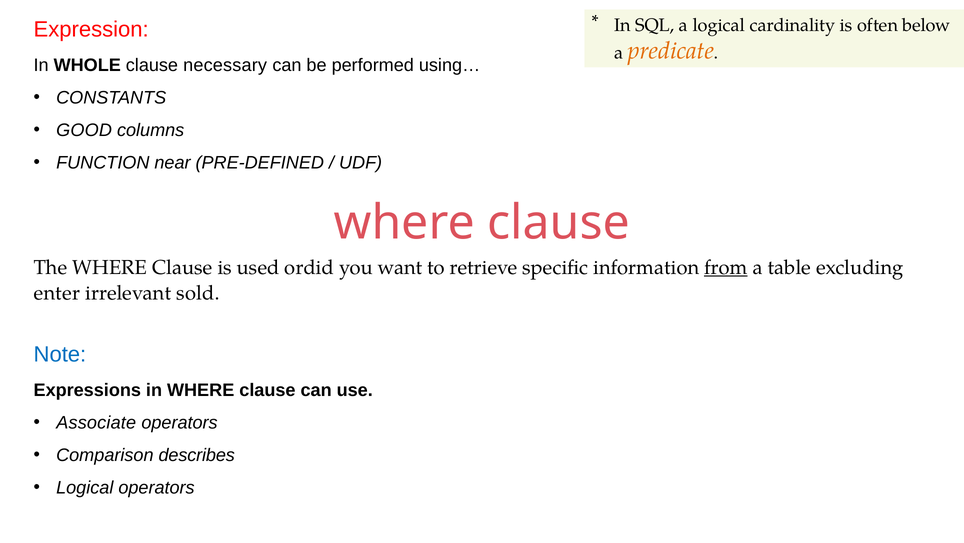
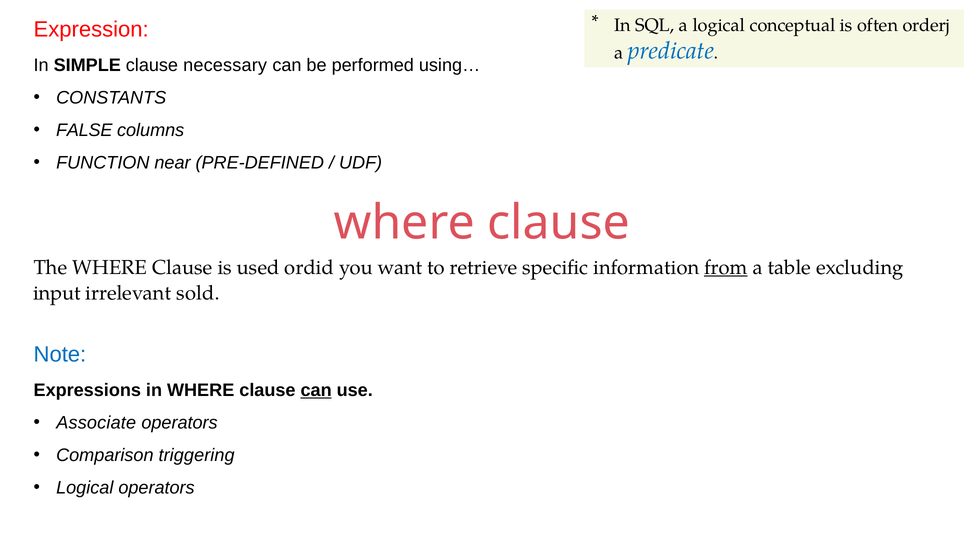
cardinality: cardinality -> conceptual (792, 25)
below: below -> orderj (926, 25)
predicate colour: orange -> blue (671, 51)
WHOLE: WHOLE -> SIMPLE (87, 65)
GOOD: GOOD -> FALSE (84, 130)
enter: enter -> input (57, 293)
can underline: none -> present (316, 390)
describes: describes -> triggering (197, 455)
